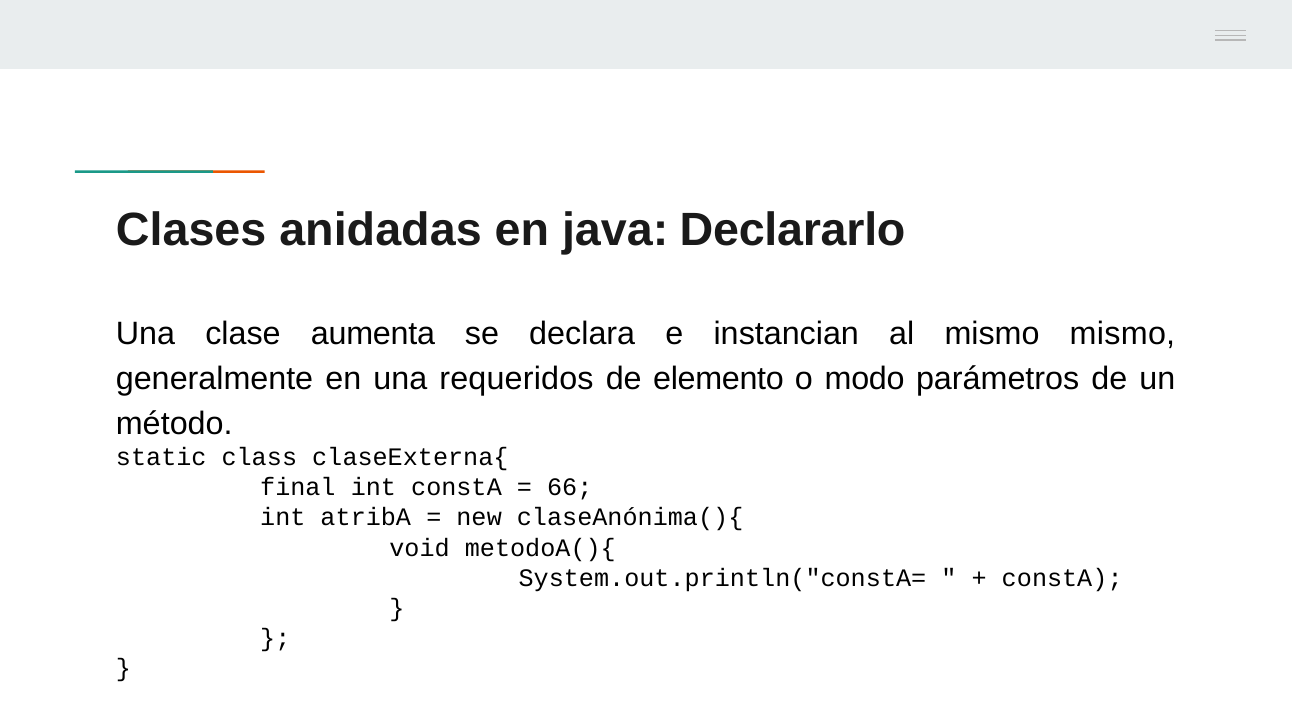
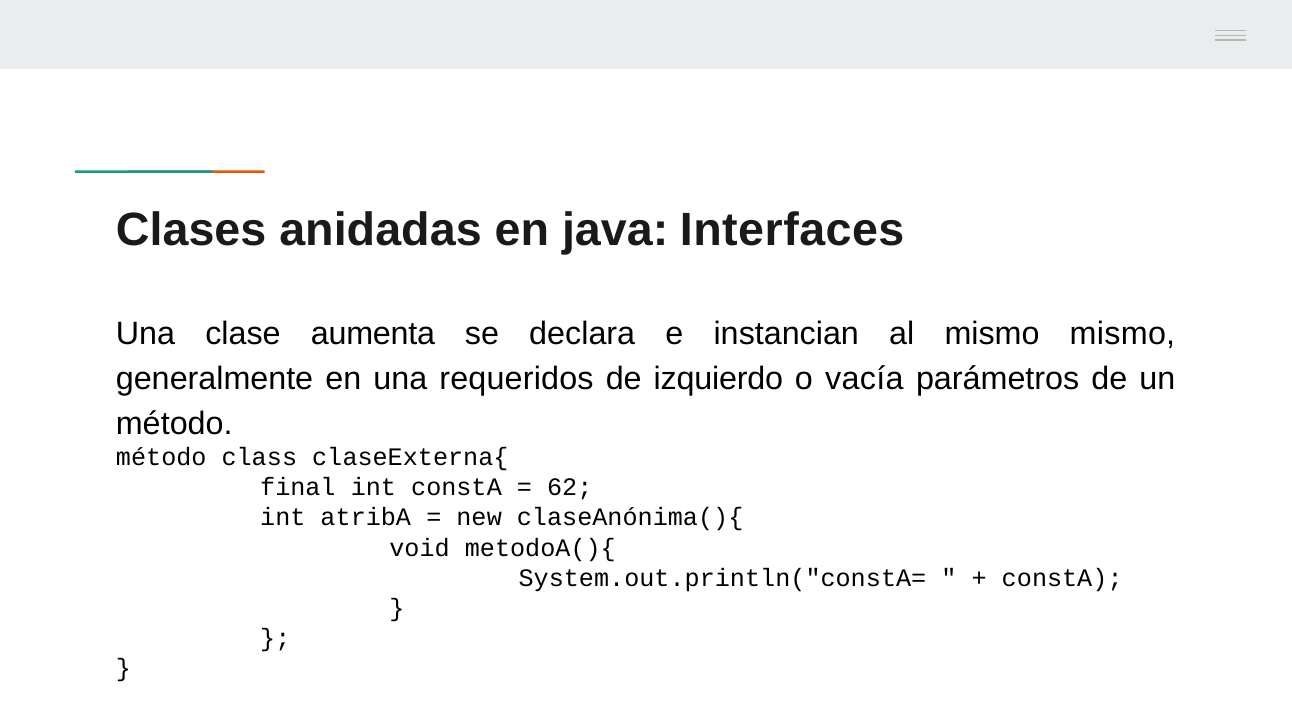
Declararlo: Declararlo -> Interfaces (792, 230)
elemento: elemento -> izquierdo (718, 379)
modo: modo -> vacía (864, 379)
static: static -> método (161, 457)
66: 66 -> 62 (570, 487)
